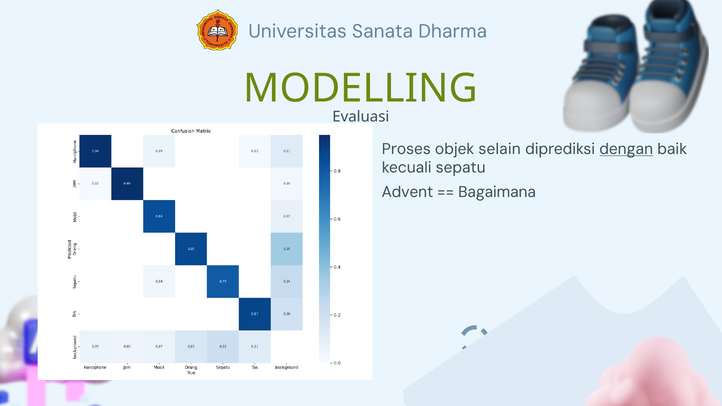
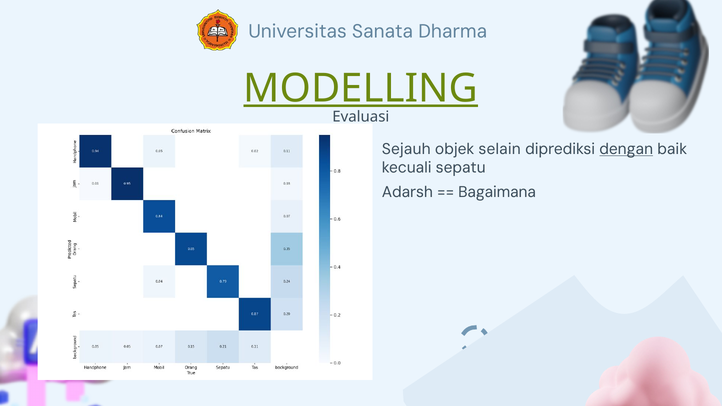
MODELLING underline: none -> present (361, 88)
Proses: Proses -> Sejauh (406, 149)
Advent: Advent -> Adarsh (407, 192)
